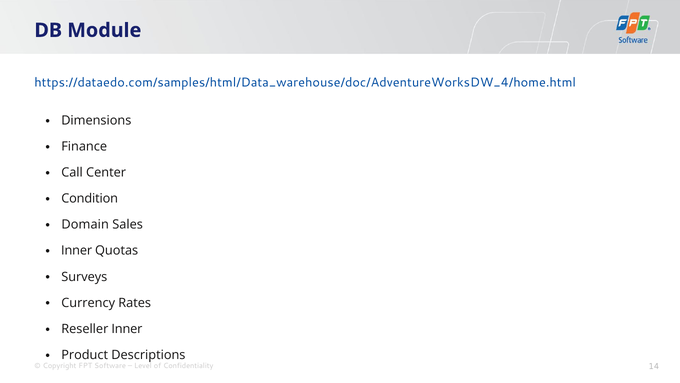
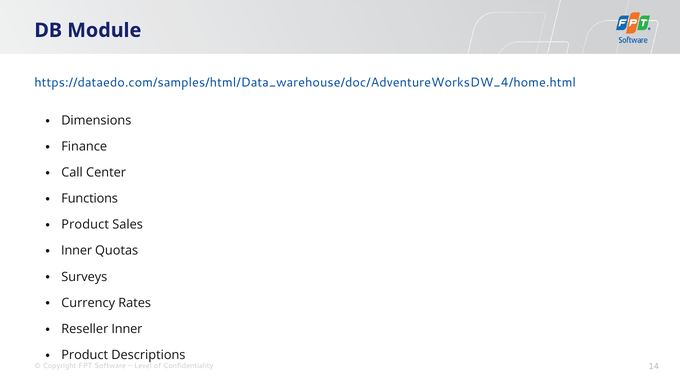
Condition: Condition -> Functions (90, 198)
Domain: Domain -> Product (85, 224)
